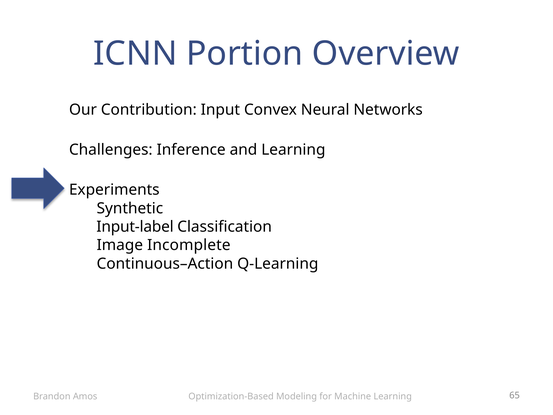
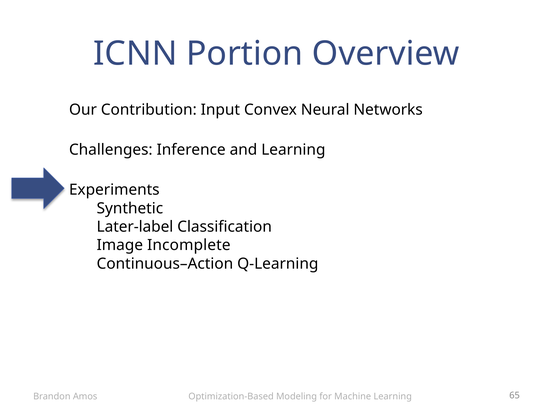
Input-label: Input-label -> Later-label (135, 227)
